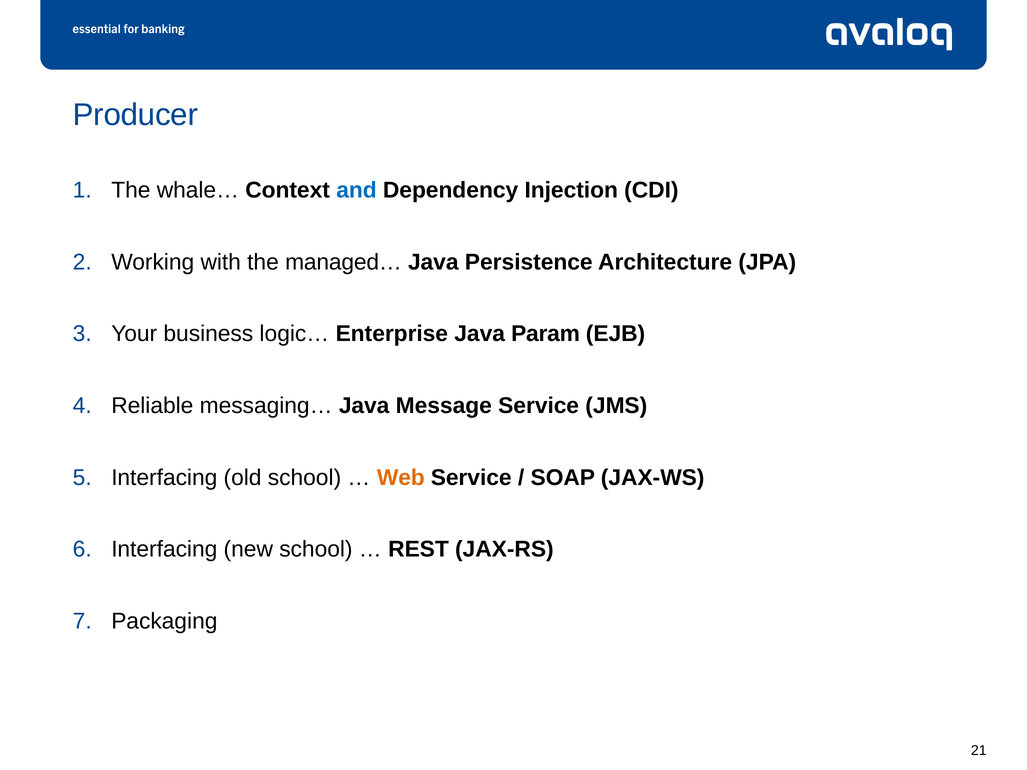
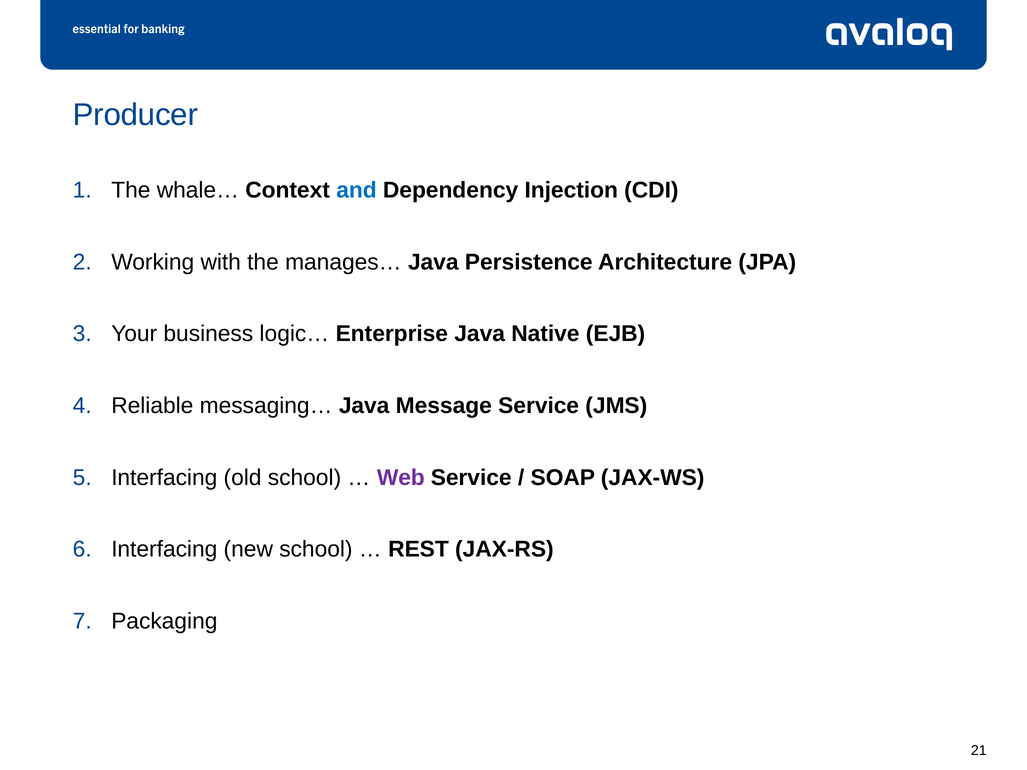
managed…: managed… -> manages… (343, 262)
Param: Param -> Native (545, 334)
Web colour: orange -> purple (401, 478)
